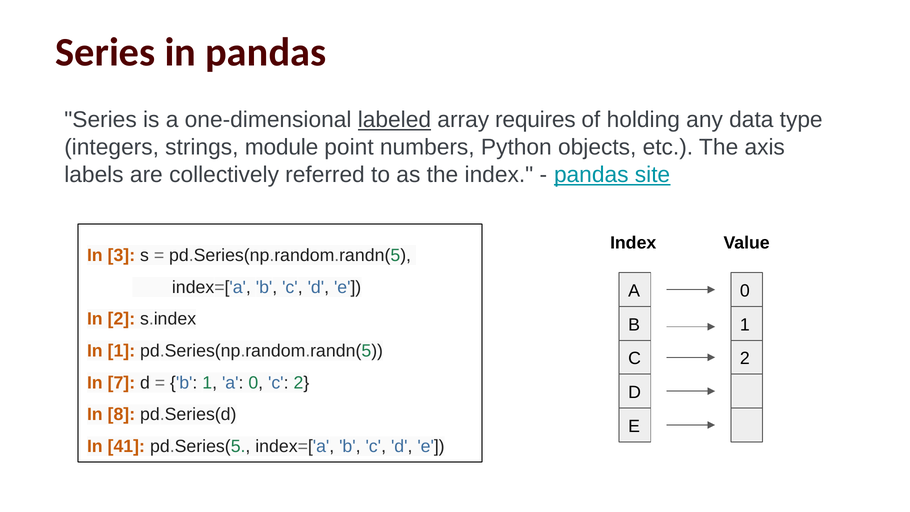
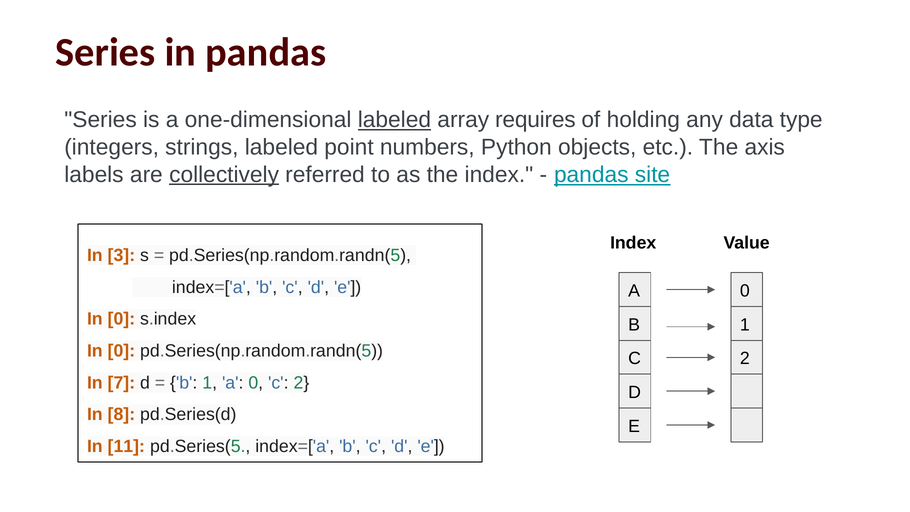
strings module: module -> labeled (281, 147)
collectively underline: none -> present (224, 175)
2: 2 -> 0 (121, 319)
1: 1 -> 0 (121, 351)
41: 41 -> 11 (126, 446)
